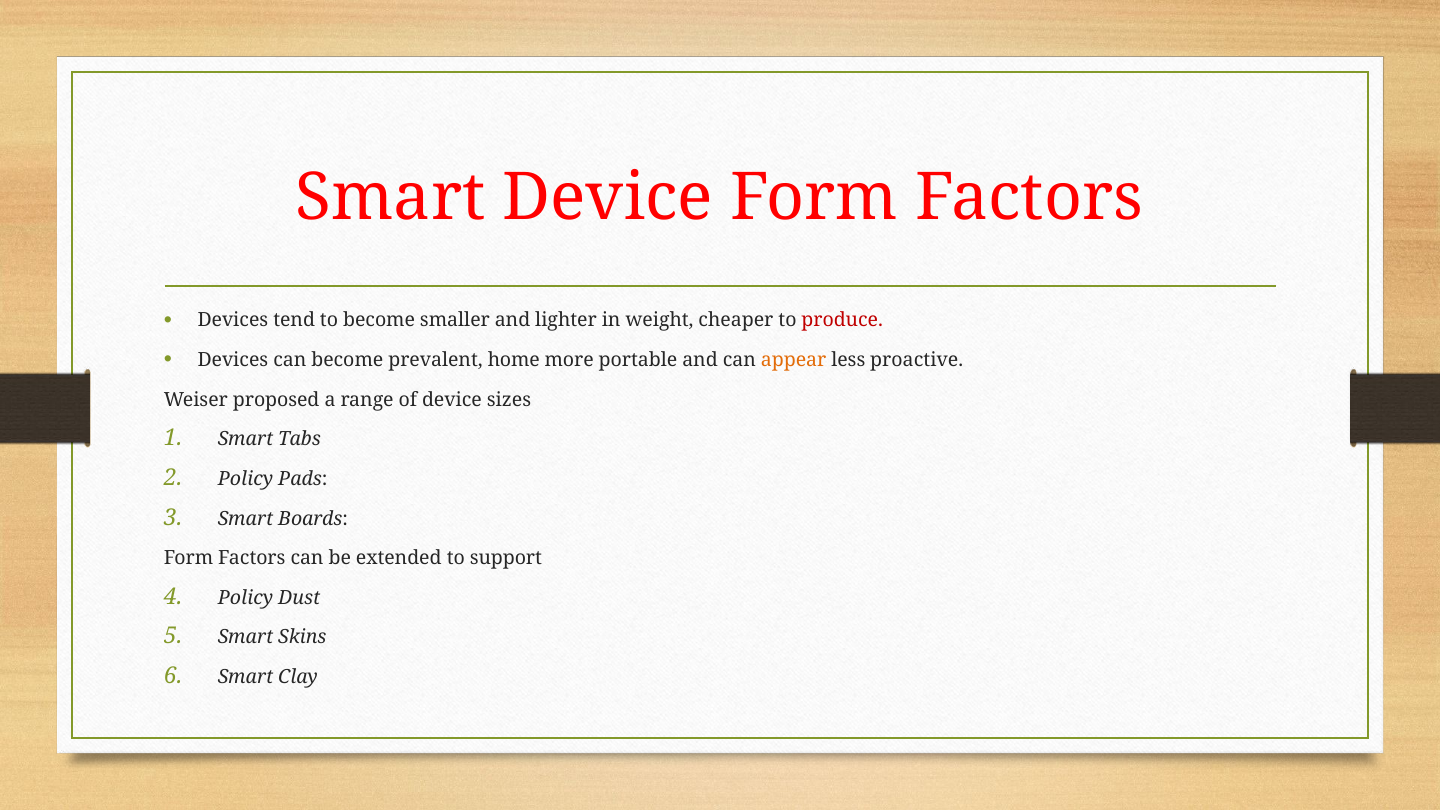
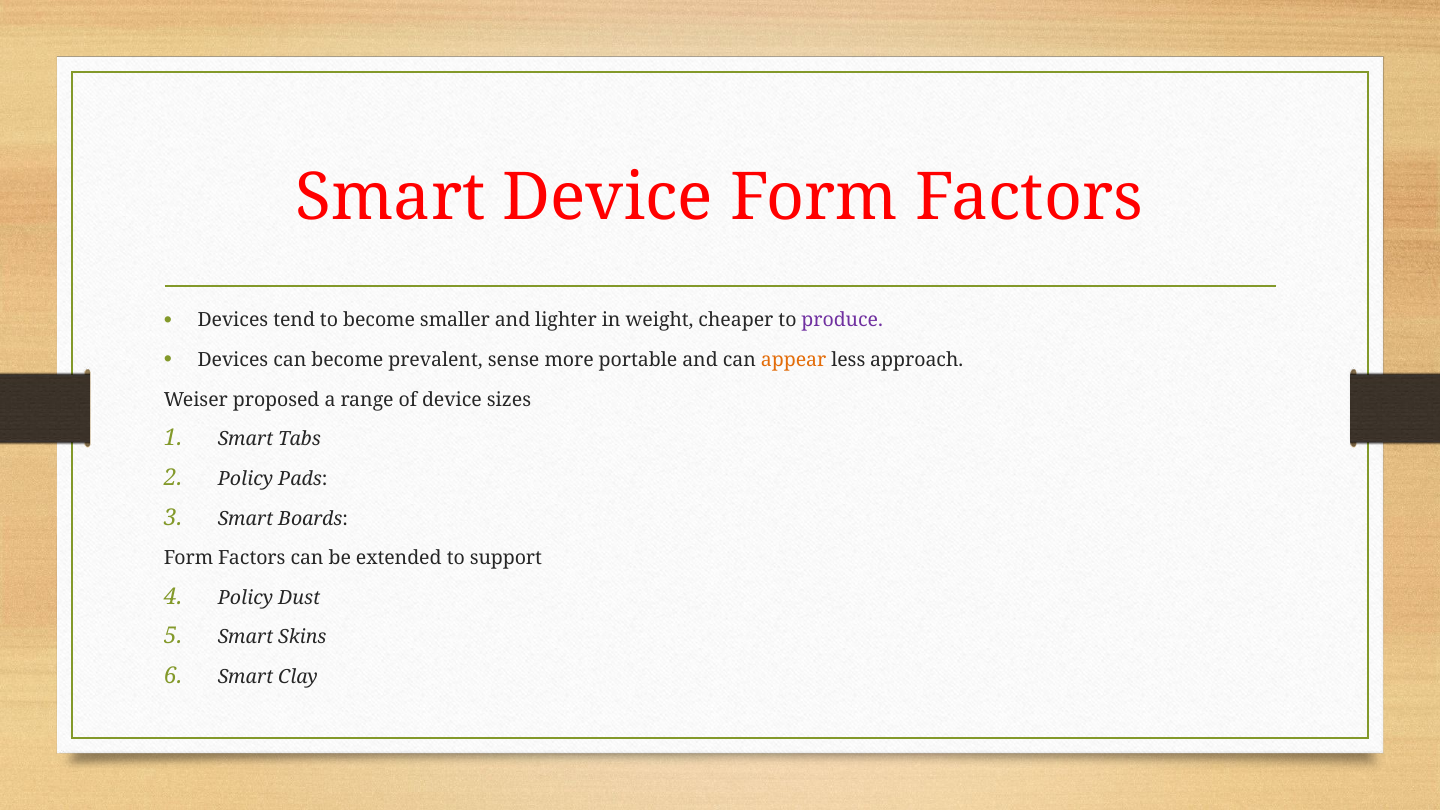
produce colour: red -> purple (842, 320)
home: home -> sense (514, 360)
proactive: proactive -> approach (917, 360)
